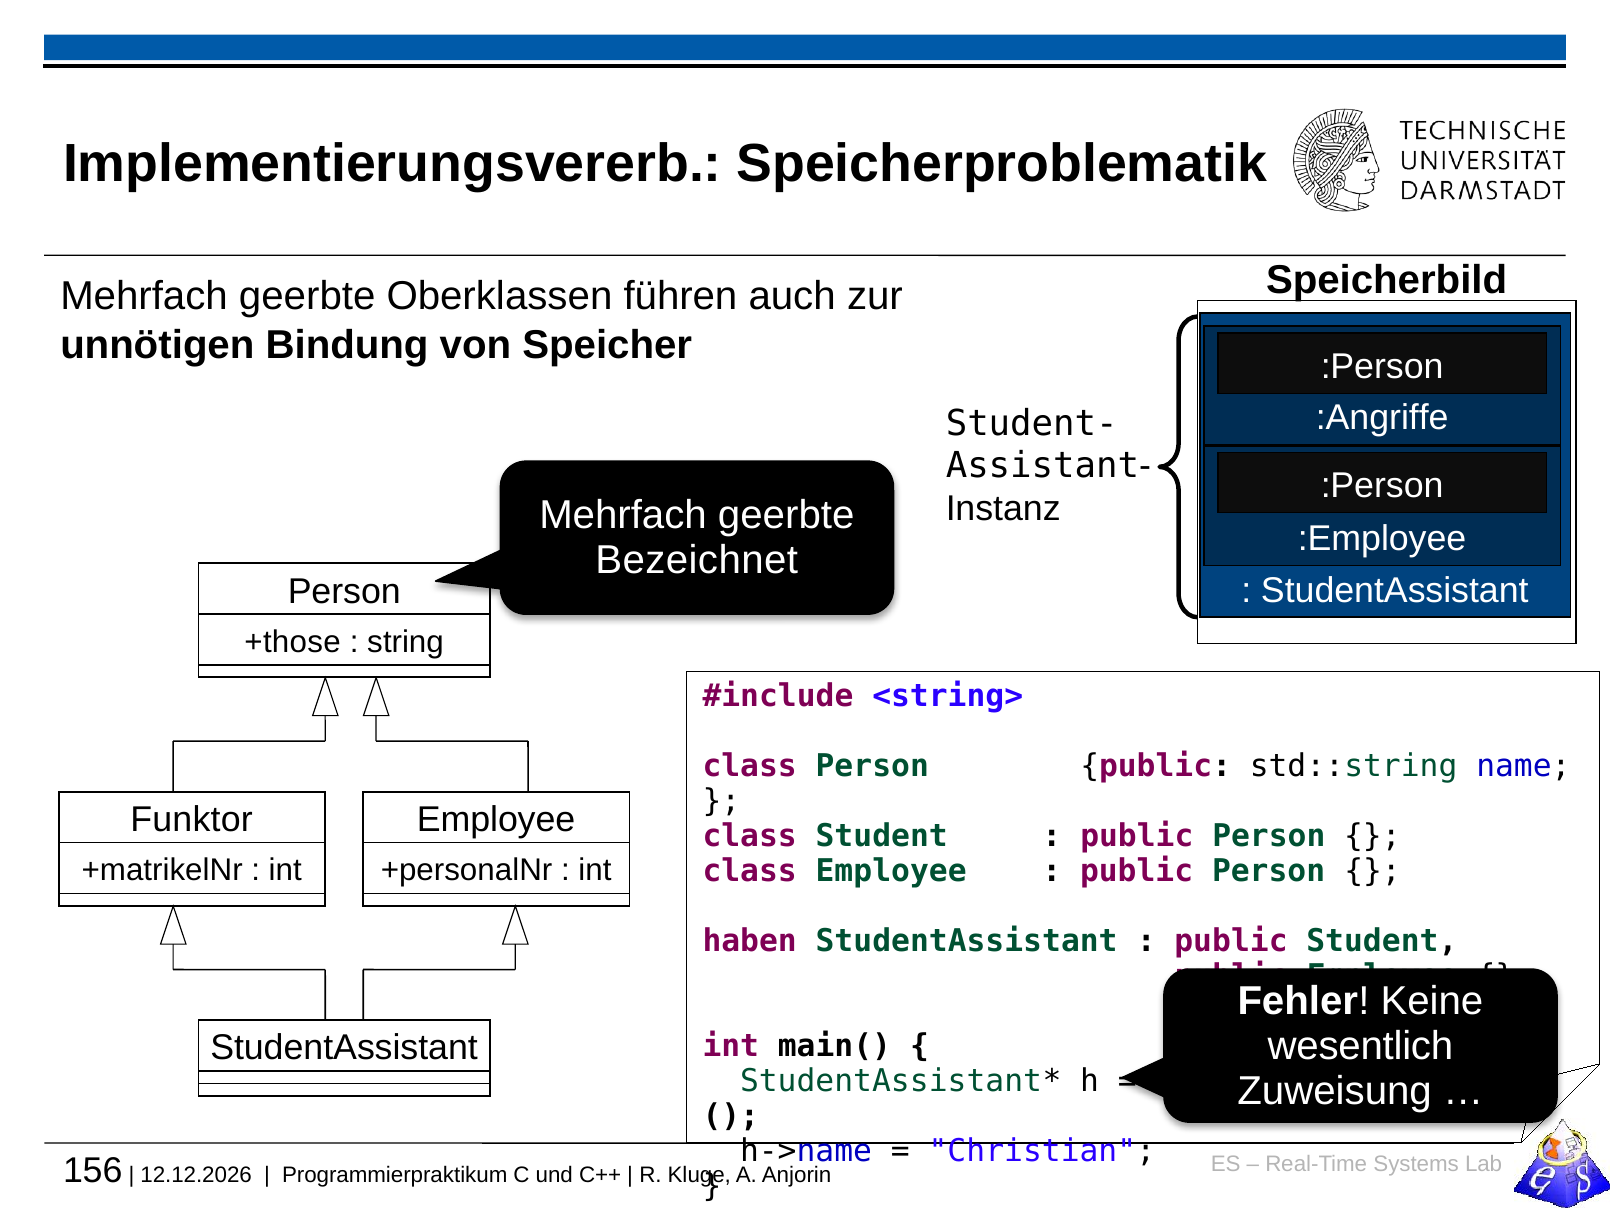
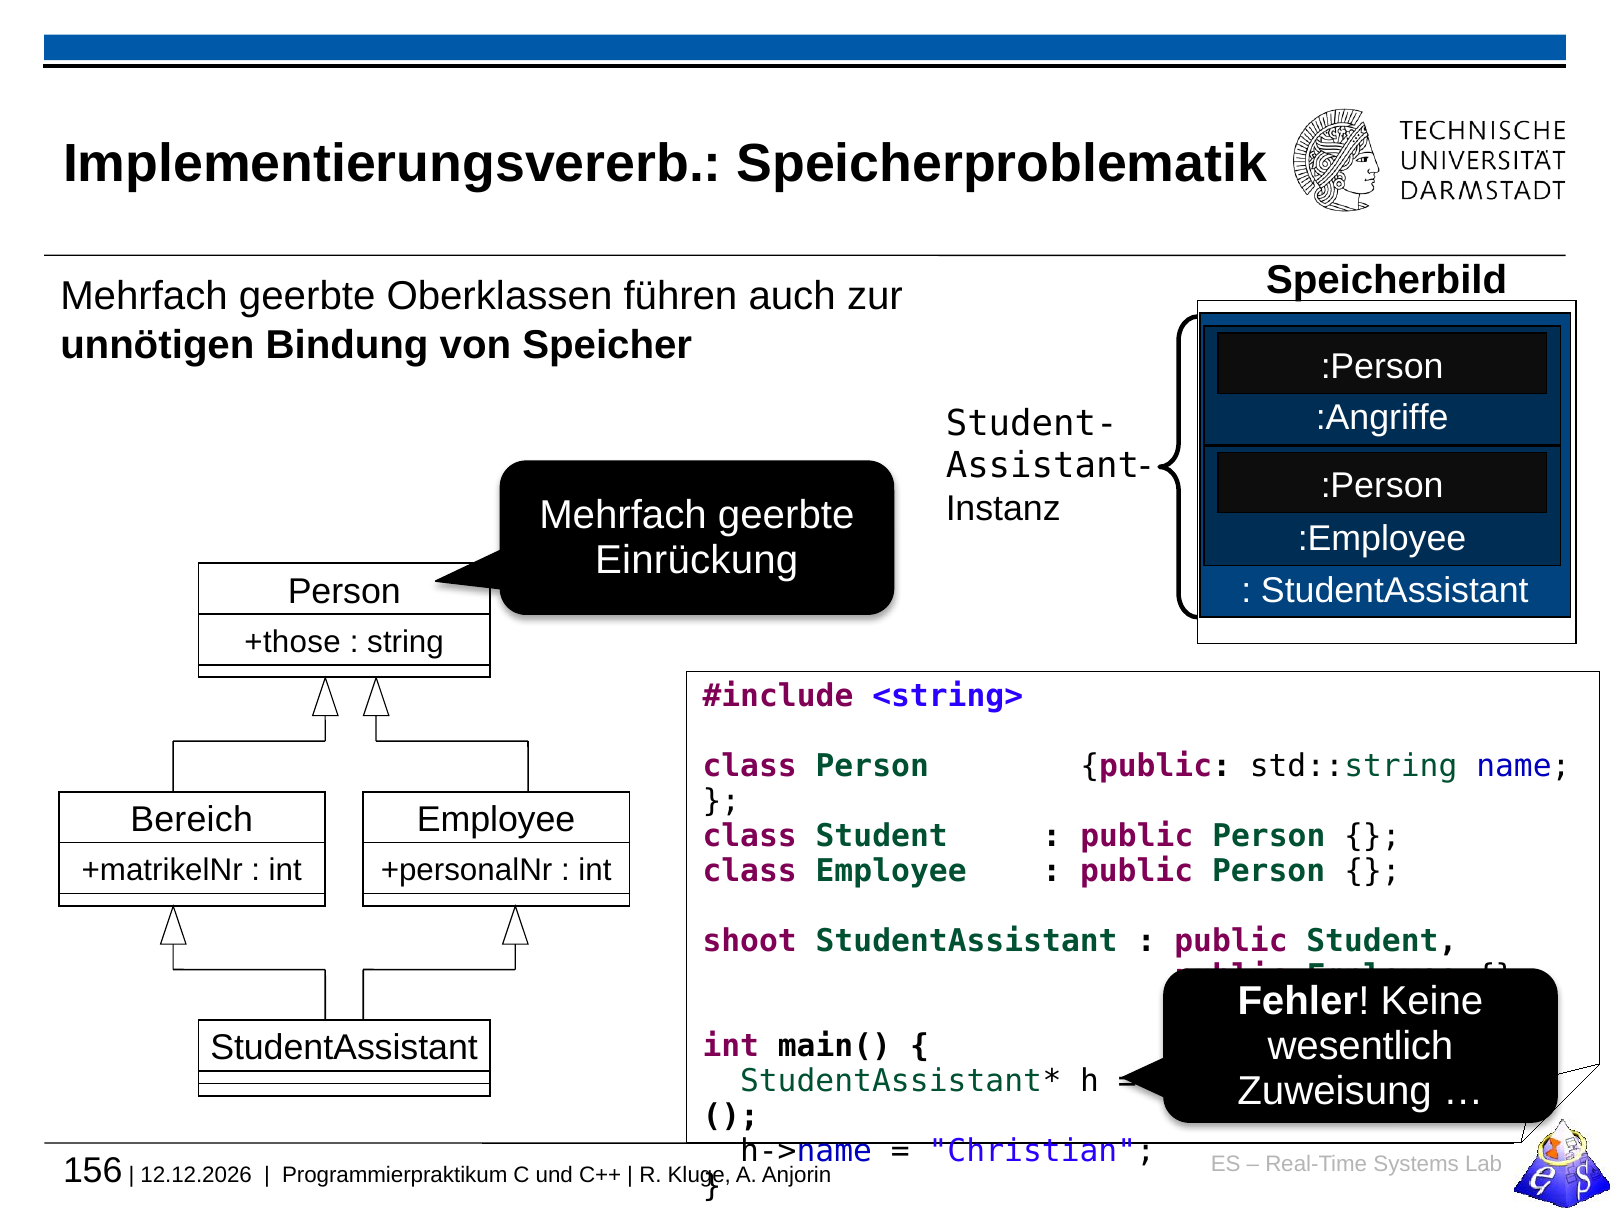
Bezeichnet: Bezeichnet -> Einrückung (697, 560)
Funktor: Funktor -> Bereich (192, 819)
haben: haben -> shoot (750, 941)
